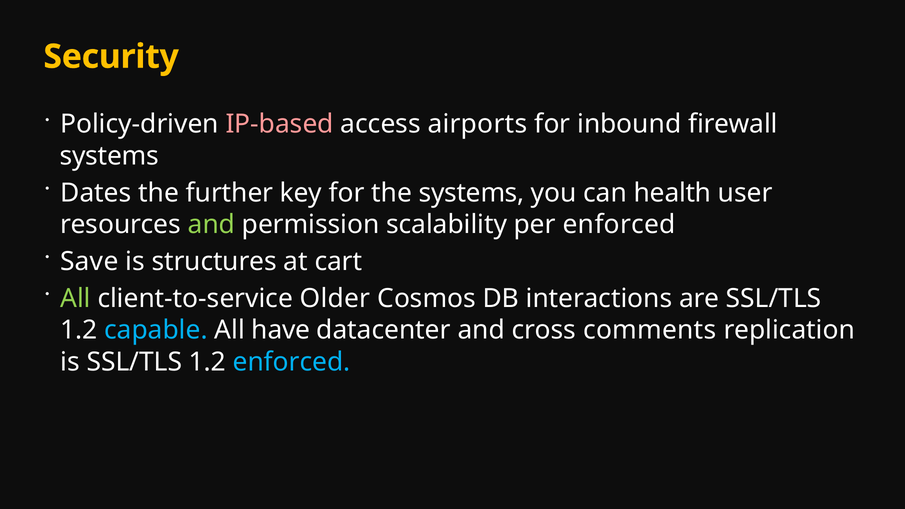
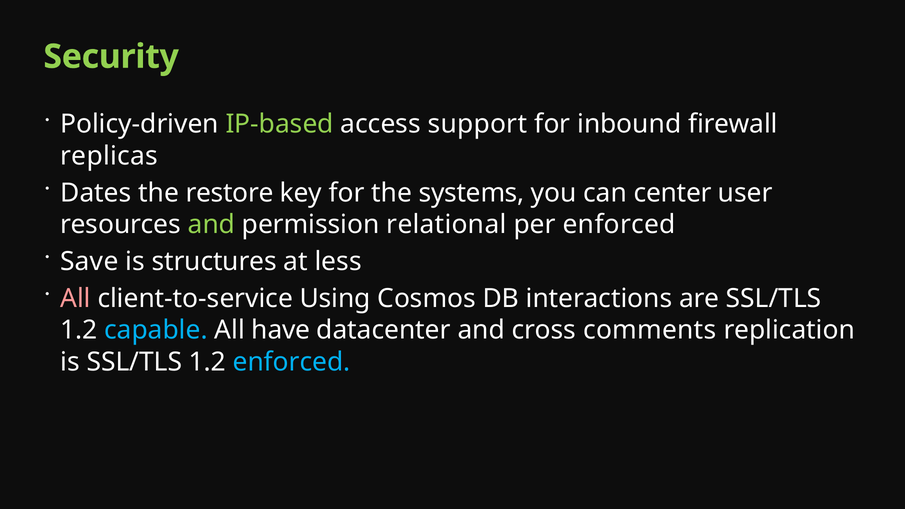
Security colour: yellow -> light green (111, 57)
IP-based colour: pink -> light green (280, 124)
airports: airports -> support (477, 124)
systems: systems -> replicas (109, 156)
further: further -> restore (230, 193)
health: health -> center (673, 193)
scalability: scalability -> relational (446, 225)
cart: cart -> less (338, 262)
All colour: light green -> pink (76, 299)
Older: Older -> Using (335, 299)
